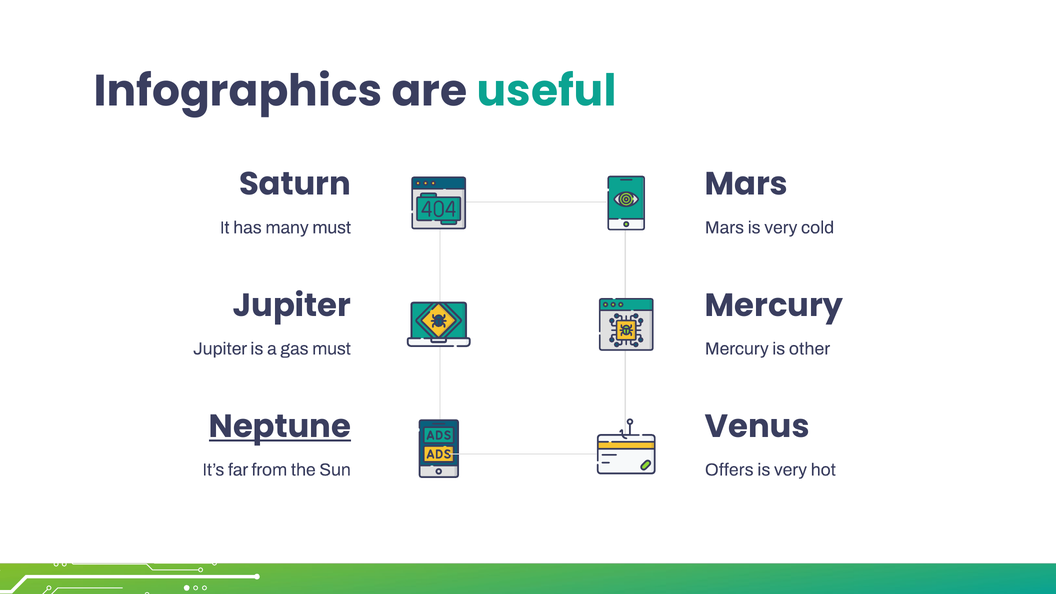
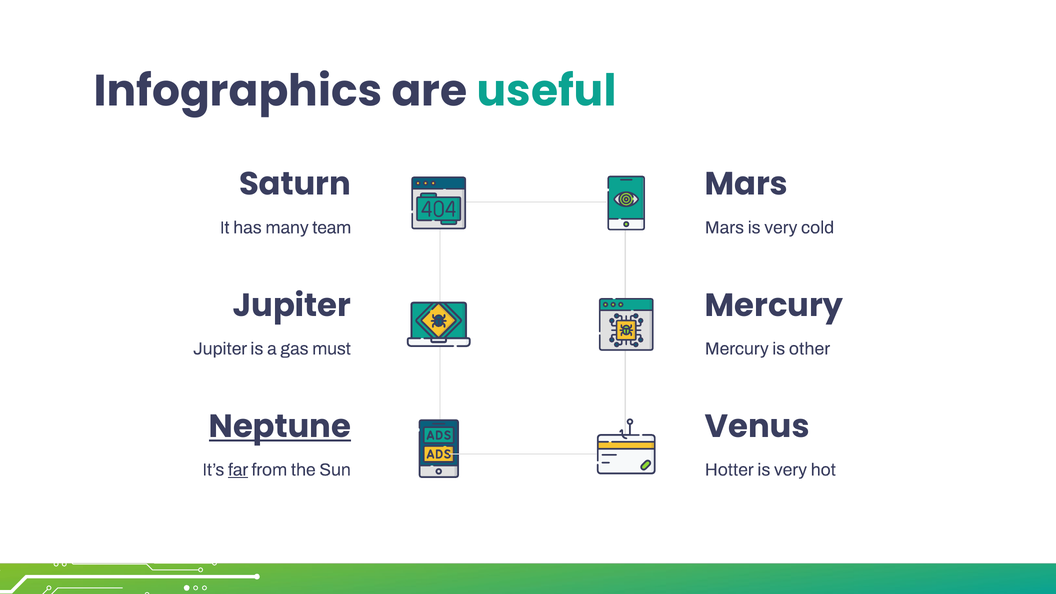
many must: must -> team (332, 228)
far underline: none -> present (238, 470)
Offers: Offers -> Hotter (729, 470)
